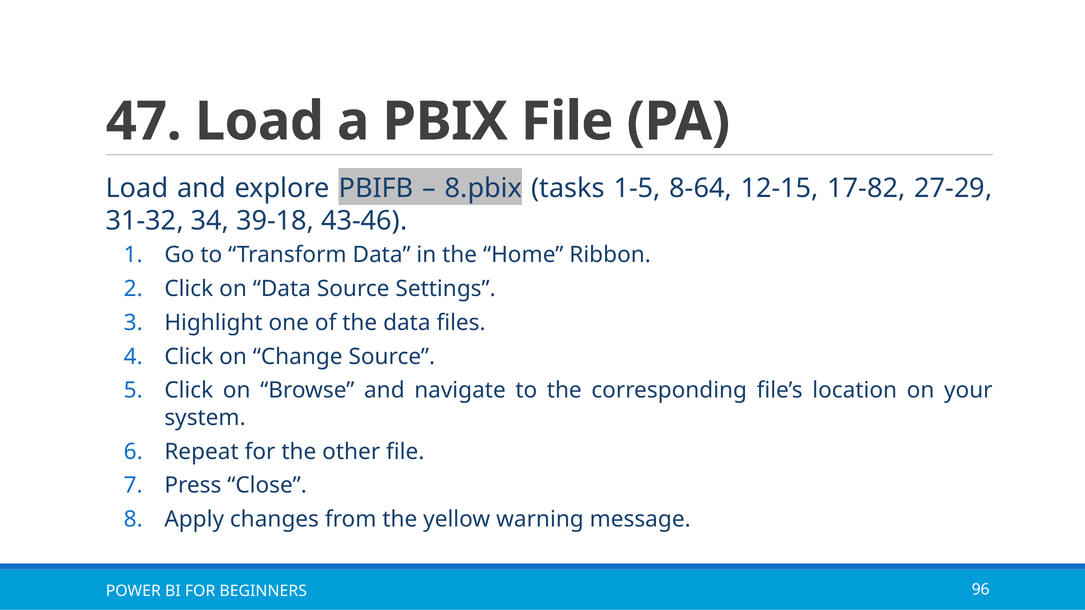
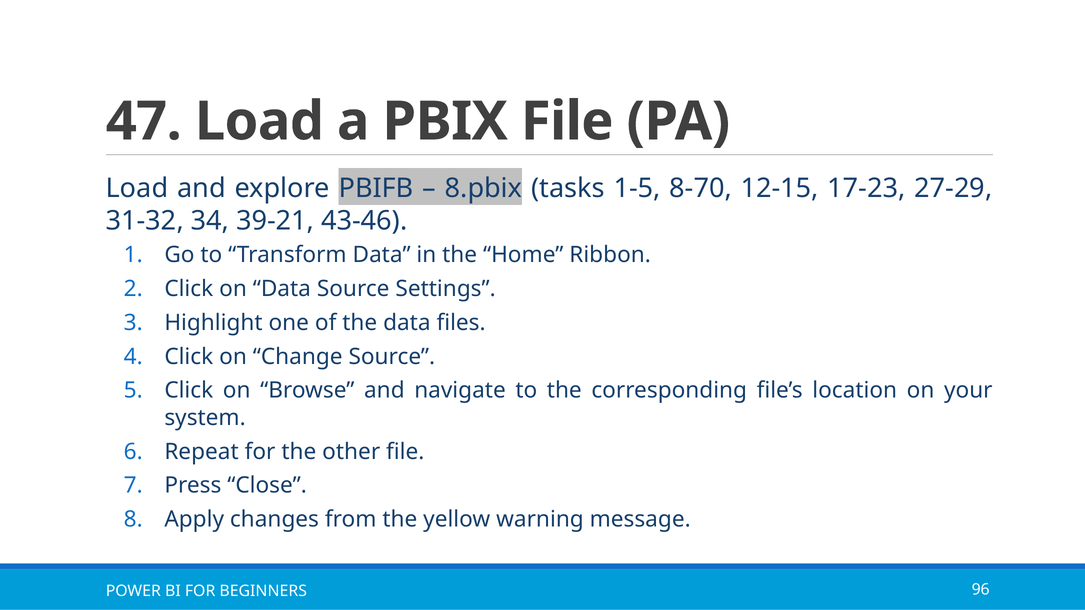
8-64: 8-64 -> 8-70 (701, 188)
17-82: 17-82 -> 17-23 (866, 188)
39-18: 39-18 -> 39-21 (275, 221)
